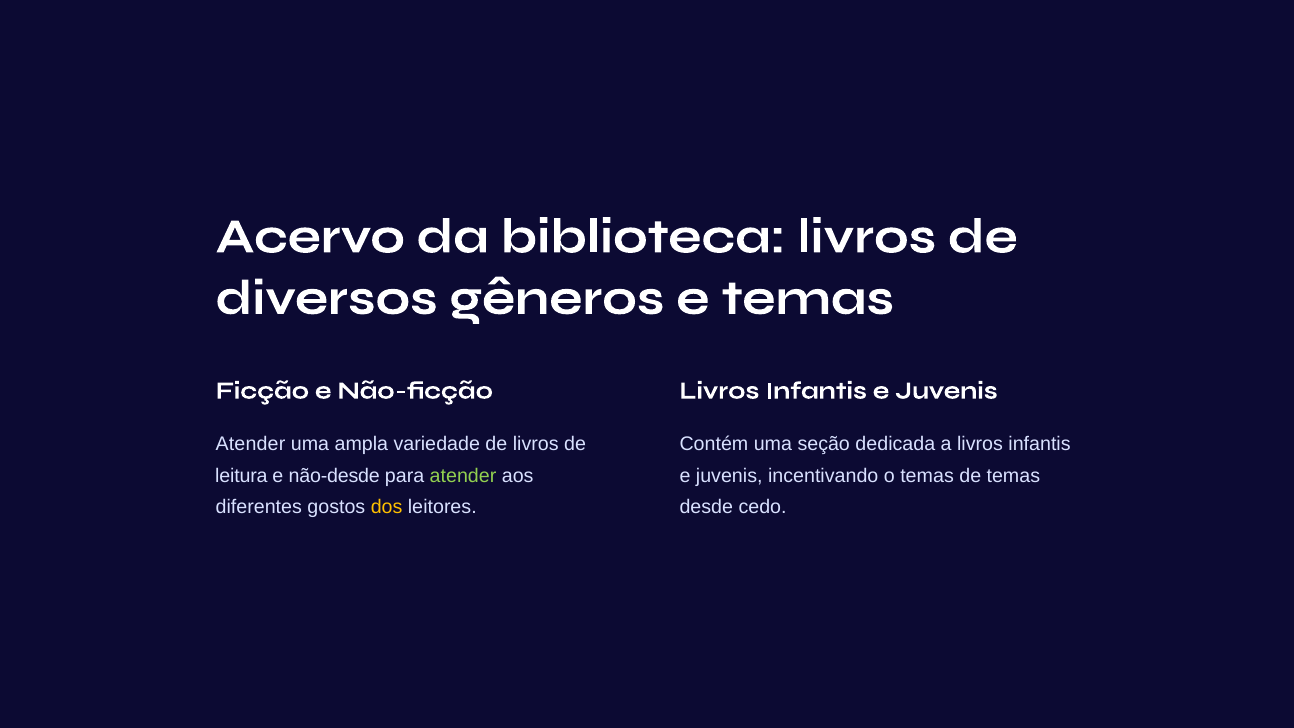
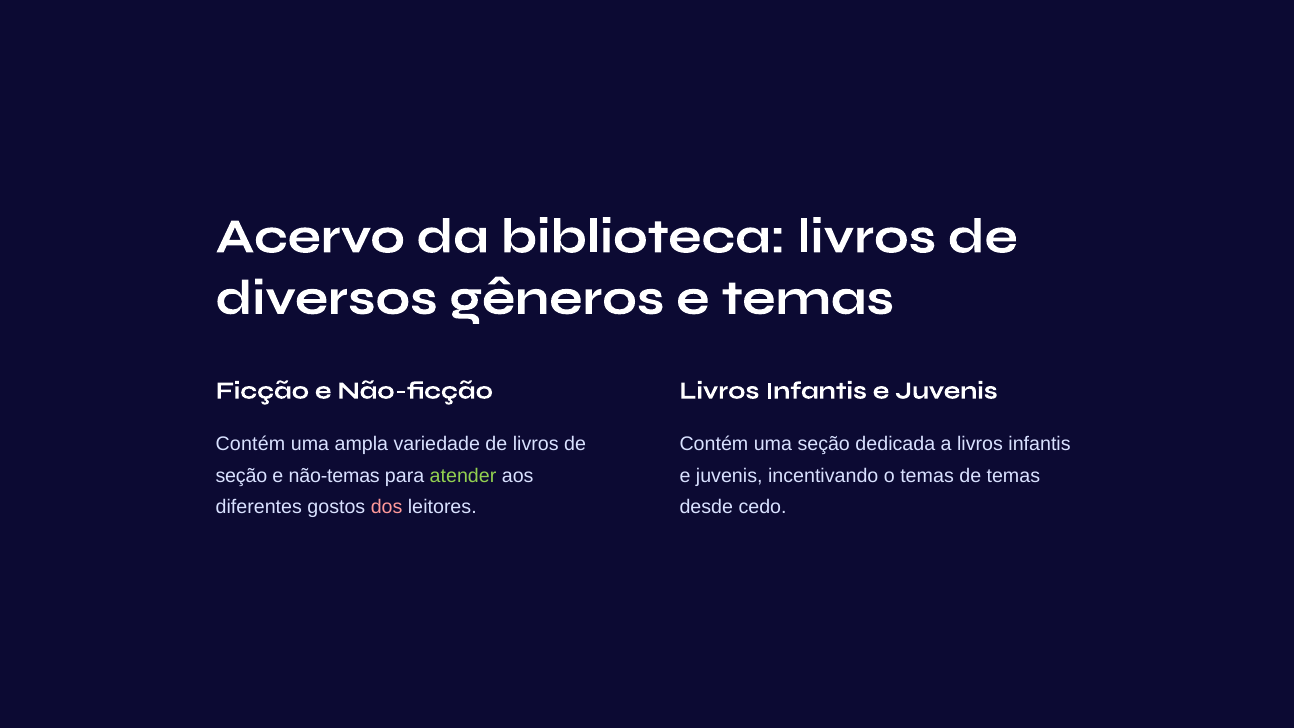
Atender: Atender -> Contém (250, 444)
leitura: leitura -> seção (241, 475)
não-desde: não-desde -> não-temas (334, 475)
dos colour: yellow -> pink (387, 507)
